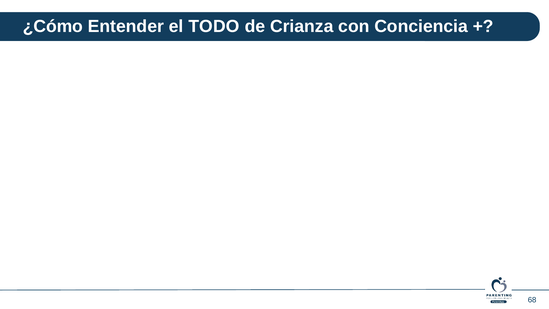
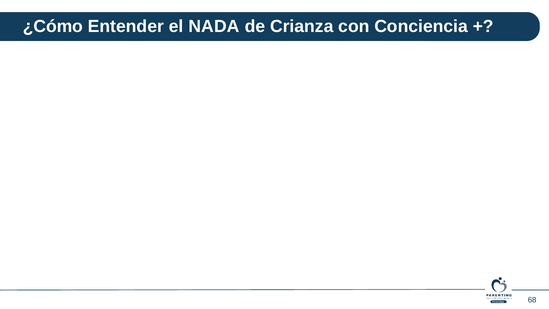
TODO: TODO -> NADA (214, 26)
